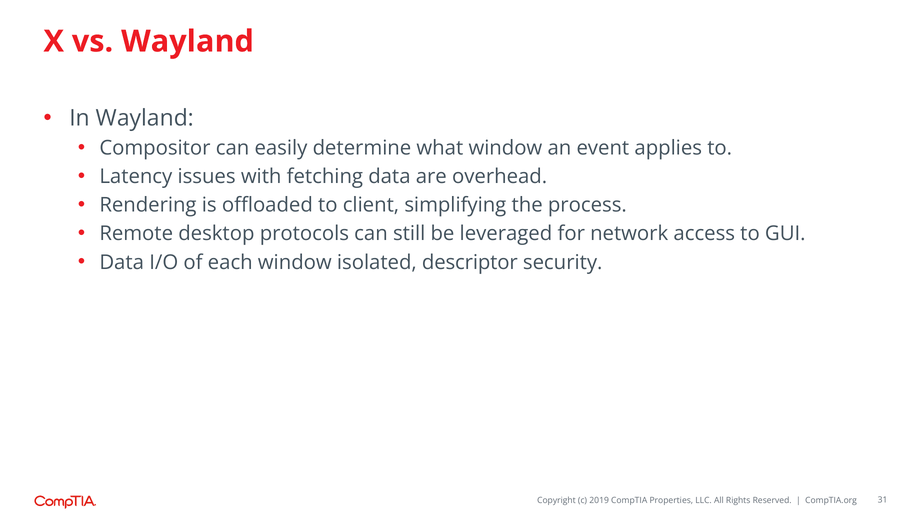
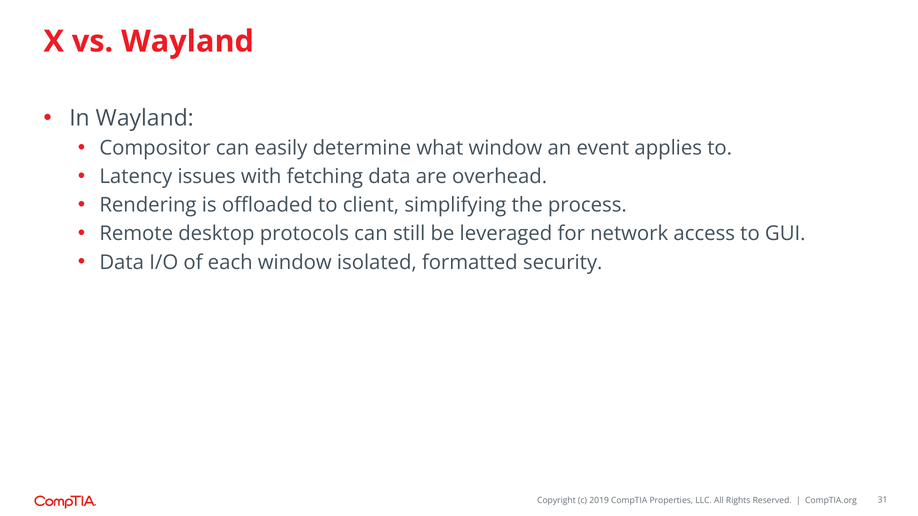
descriptor: descriptor -> formatted (470, 262)
